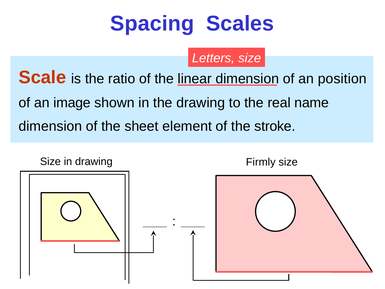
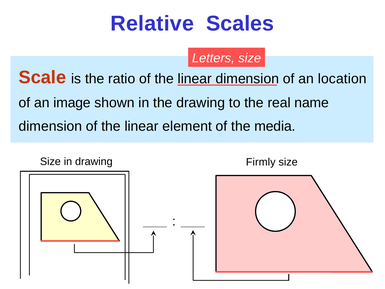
Spacing: Spacing -> Relative (152, 24)
position: position -> location (342, 79)
dimension of the sheet: sheet -> linear (142, 126)
stroke: stroke -> media (275, 126)
